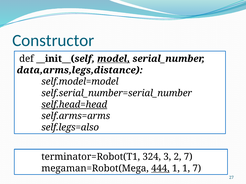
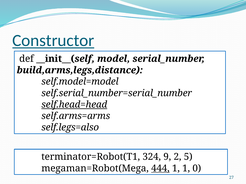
Constructor underline: none -> present (53, 41)
model underline: present -> none (114, 59)
data,arms,legs,distance: data,arms,legs,distance -> build,arms,legs,distance (80, 70)
3: 3 -> 9 (167, 157)
2 7: 7 -> 5 (188, 157)
1 7: 7 -> 0 (197, 169)
